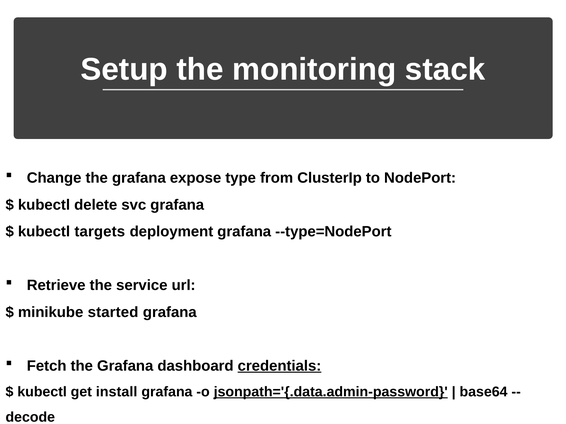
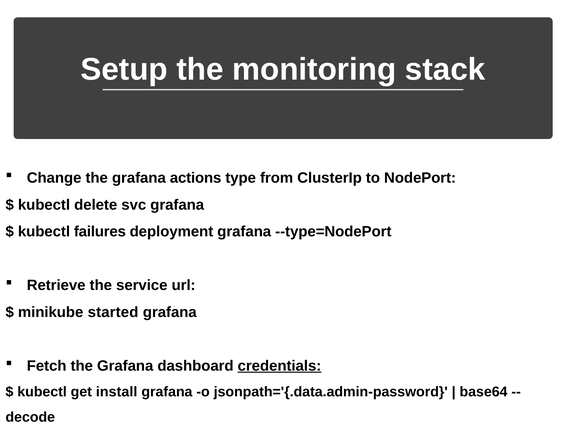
expose: expose -> actions (196, 178)
targets: targets -> failures (100, 232)
jsonpath='{.data.admin-password underline: present -> none (331, 392)
